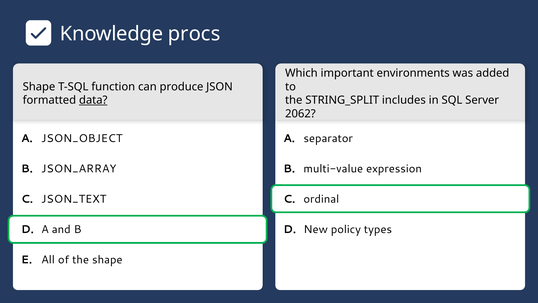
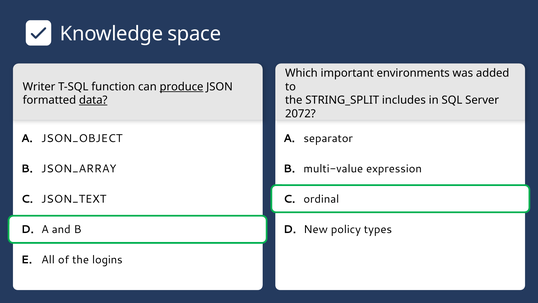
procs: procs -> space (194, 34)
Shape: Shape -> Writer (39, 87)
produce underline: none -> present (181, 87)
2062: 2062 -> 2072 (300, 114)
the shape: shape -> logins (107, 259)
